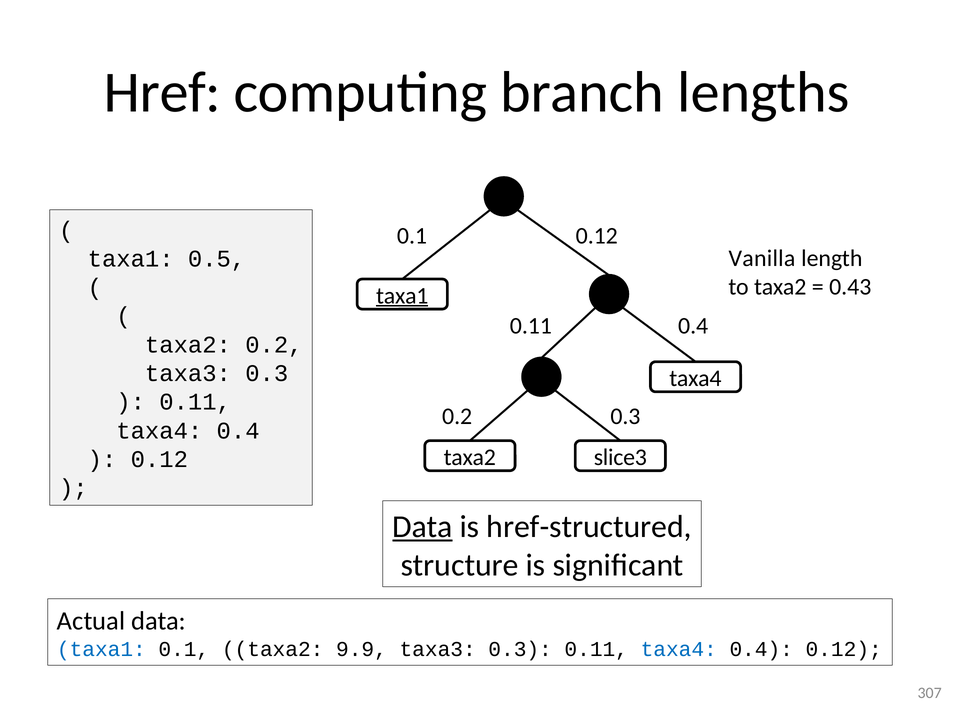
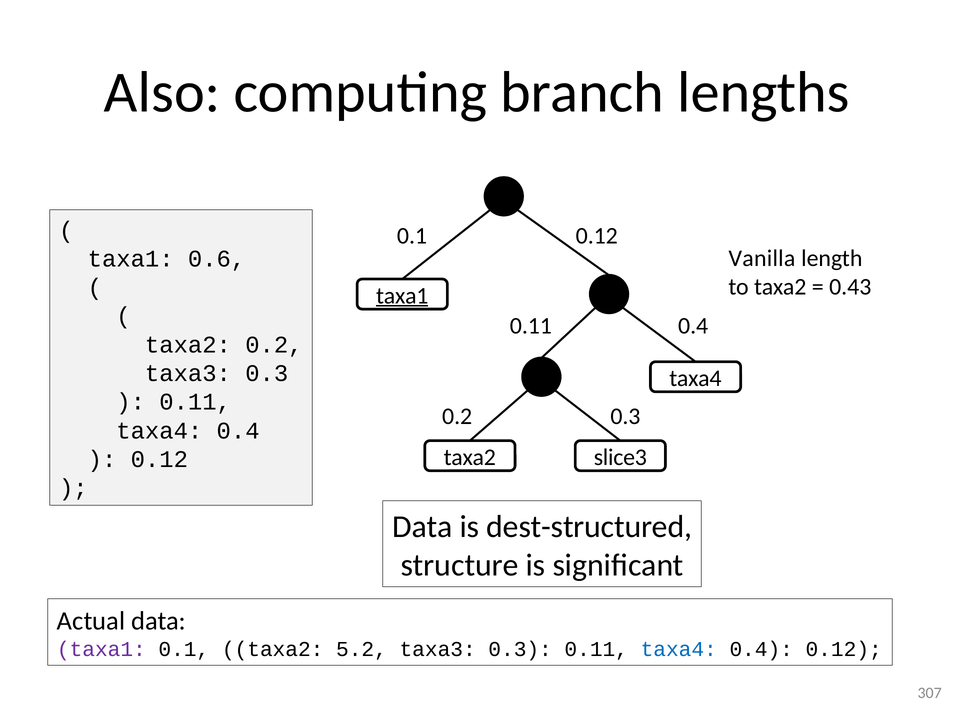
Href: Href -> Also (162, 92)
0.5: 0.5 -> 0.6 (217, 259)
Data underline: present -> none (423, 527)
href-structured: href-structured -> dest-structured (589, 527)
taxa1 colour: blue -> purple (101, 650)
9.9: 9.9 -> 5.2 (361, 650)
